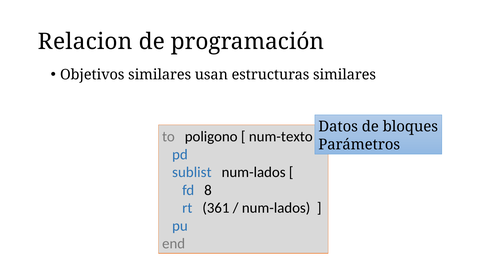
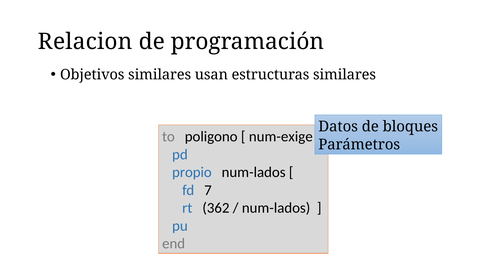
num-texto: num-texto -> num-exige (281, 136)
sublist: sublist -> propio (192, 172)
8: 8 -> 7 (208, 190)
361: 361 -> 362 (216, 208)
